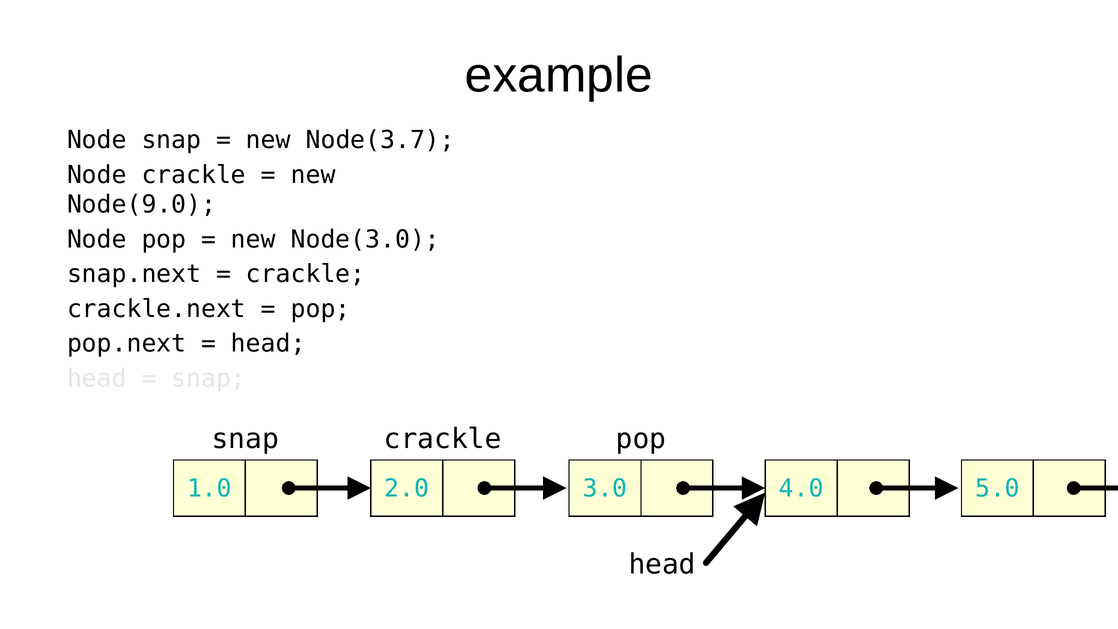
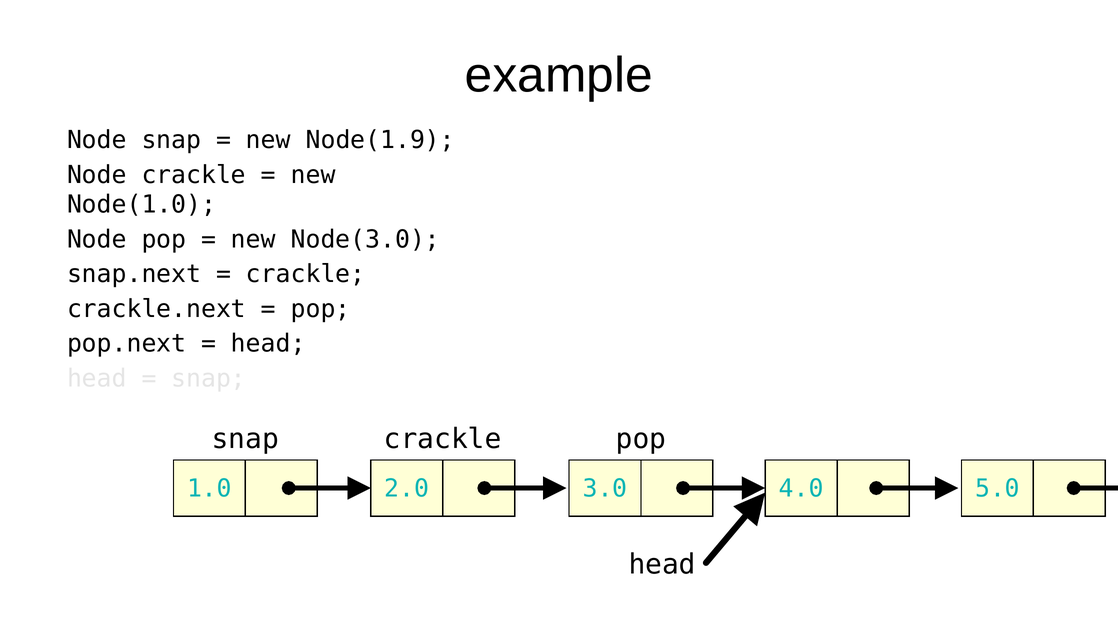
Node(3.7: Node(3.7 -> Node(1.9 (380, 140)
Node(9.0: Node(9.0 -> Node(1.0 (142, 205)
